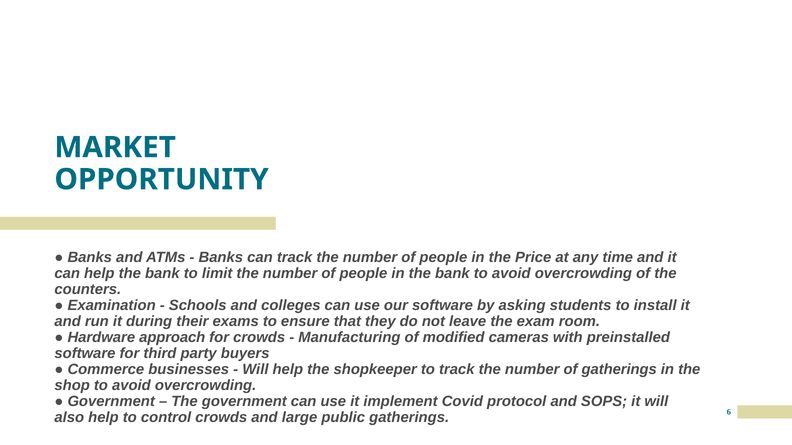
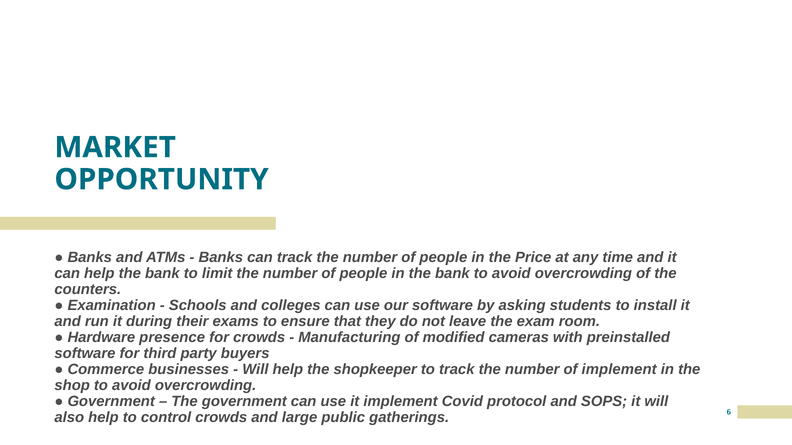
approach: approach -> presence (172, 338)
of gatherings: gatherings -> implement (619, 370)
